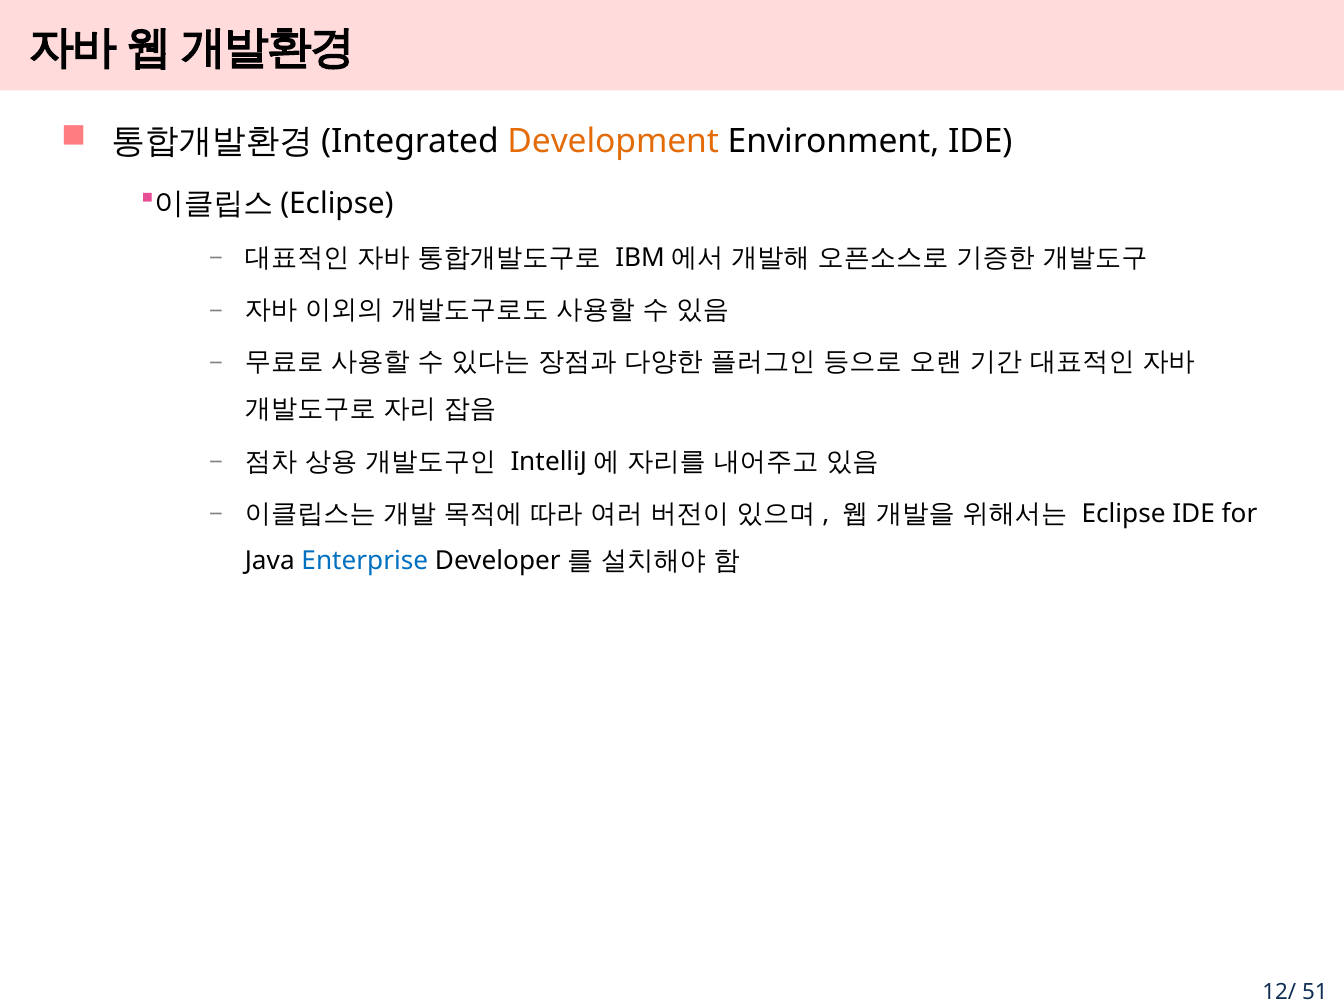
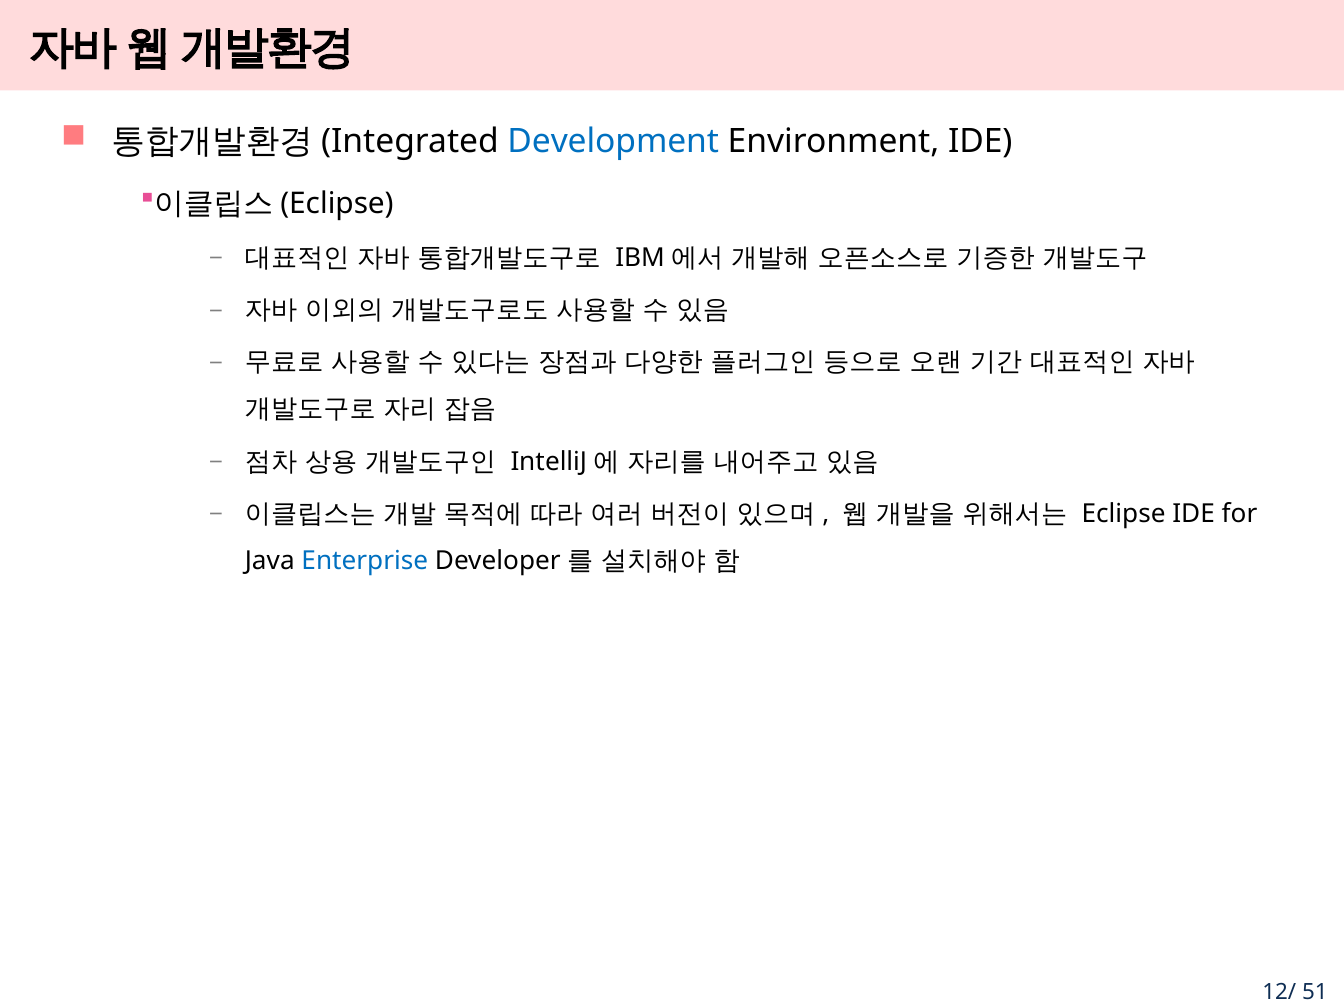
Development colour: orange -> blue (613, 142)
